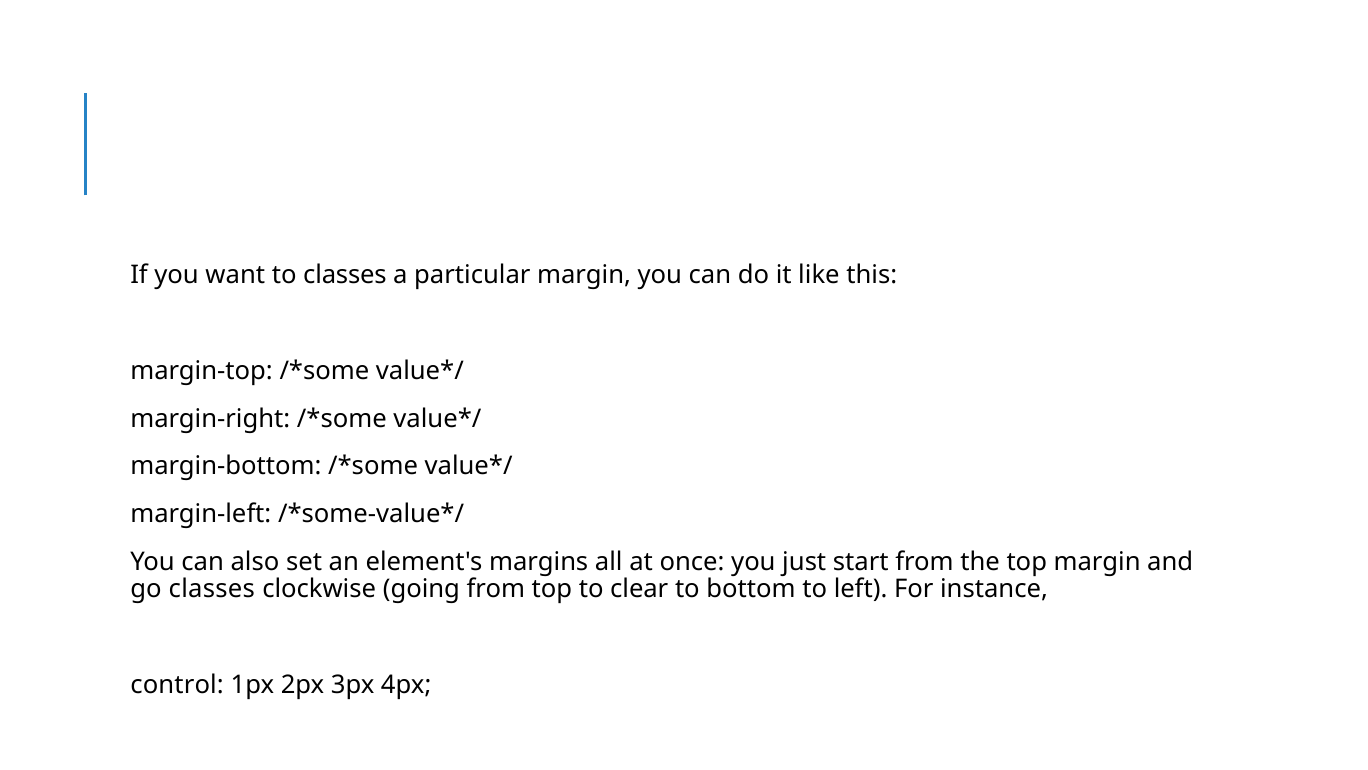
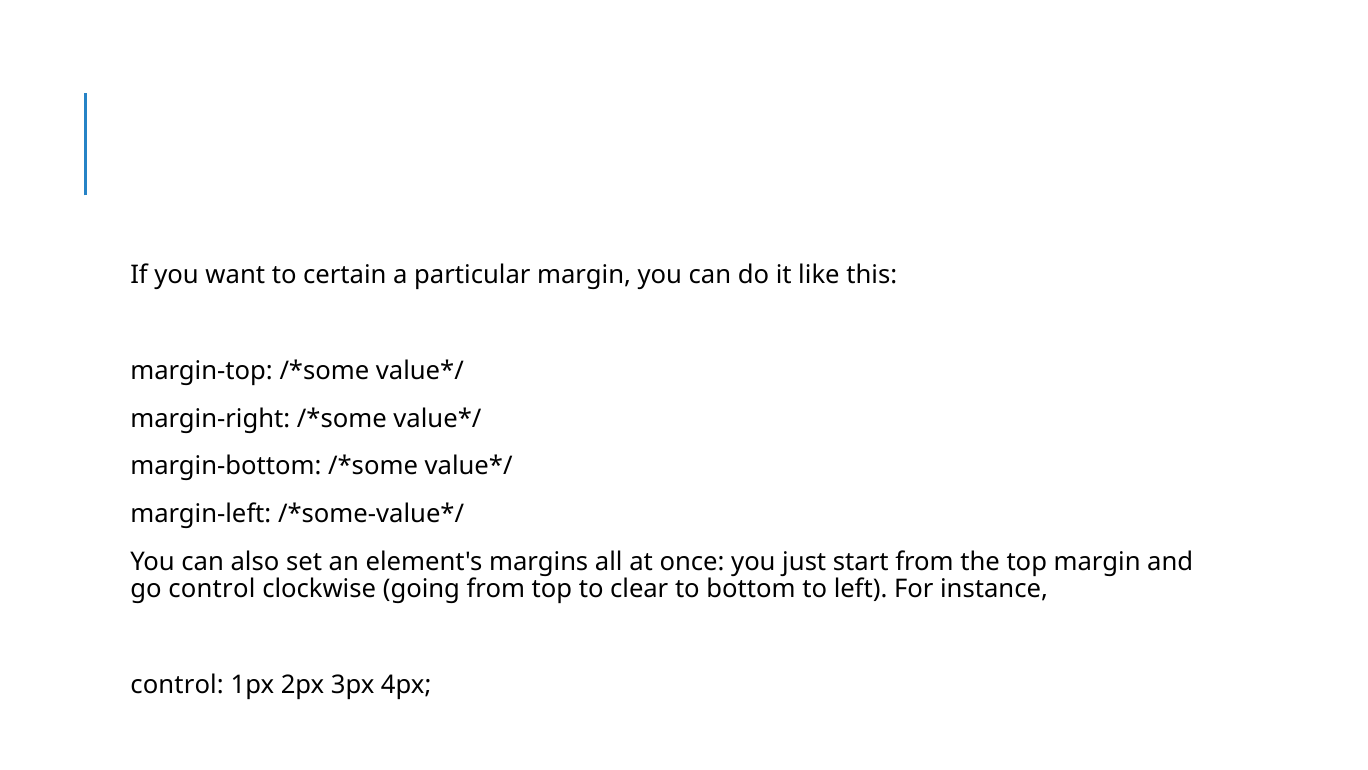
to classes: classes -> certain (345, 275)
go classes: classes -> control (212, 589)
